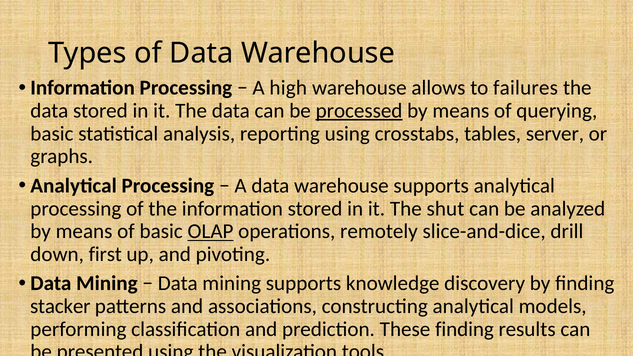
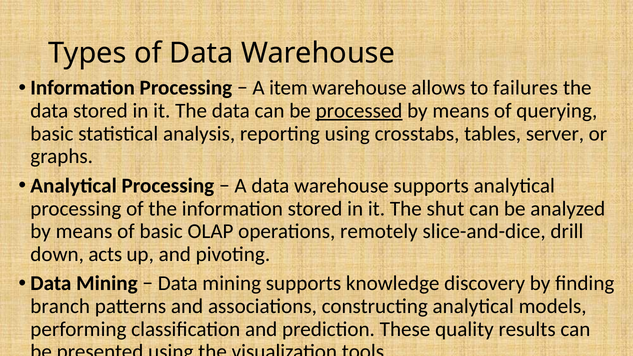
high: high -> item (288, 88)
OLAP underline: present -> none (211, 231)
first: first -> acts (105, 254)
stacker: stacker -> branch (60, 306)
These finding: finding -> quality (464, 329)
